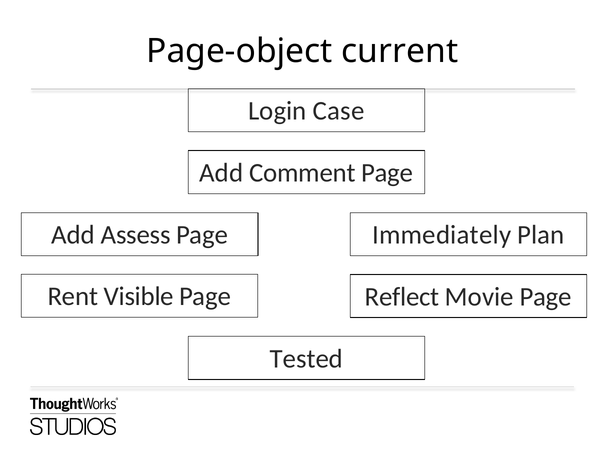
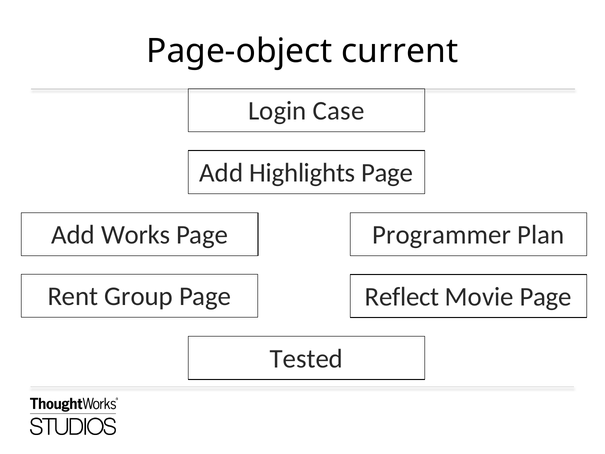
Comment: Comment -> Highlights (302, 173)
Assess: Assess -> Works (136, 235)
Immediately: Immediately -> Programmer (442, 235)
Visible: Visible -> Group (139, 296)
